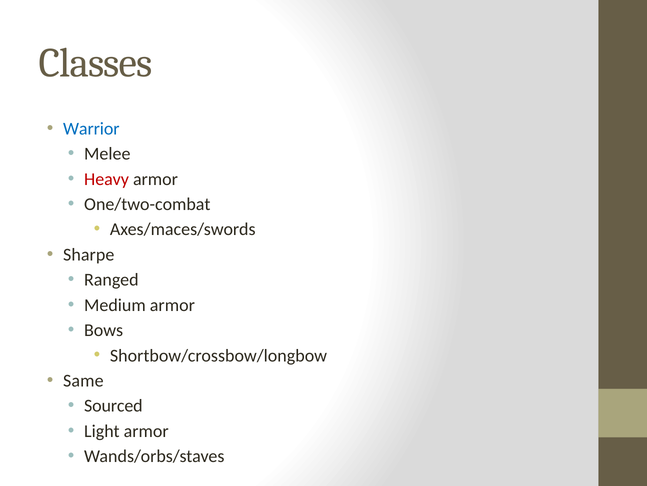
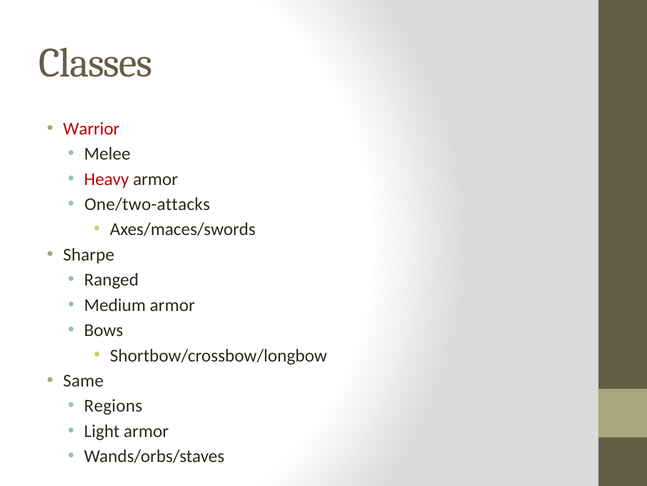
Warrior colour: blue -> red (91, 129)
One/two-combat: One/two-combat -> One/two-attacks (147, 204)
Sourced: Sourced -> Regions (113, 405)
